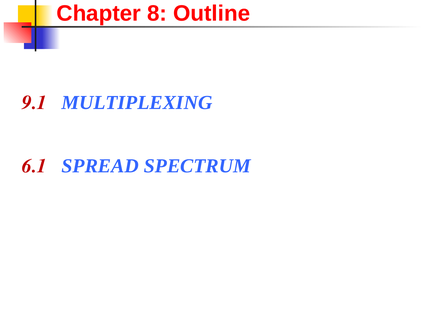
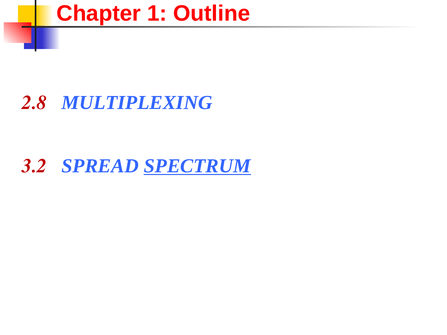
8: 8 -> 1 (157, 13)
9.1: 9.1 -> 2.8 (34, 103)
6.1: 6.1 -> 3.2 (34, 166)
SPECTRUM underline: none -> present (197, 166)
